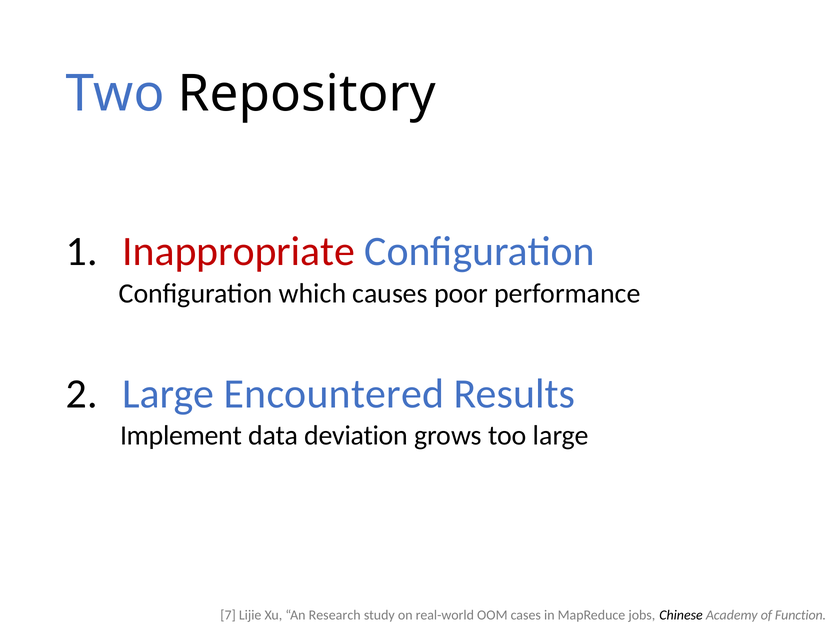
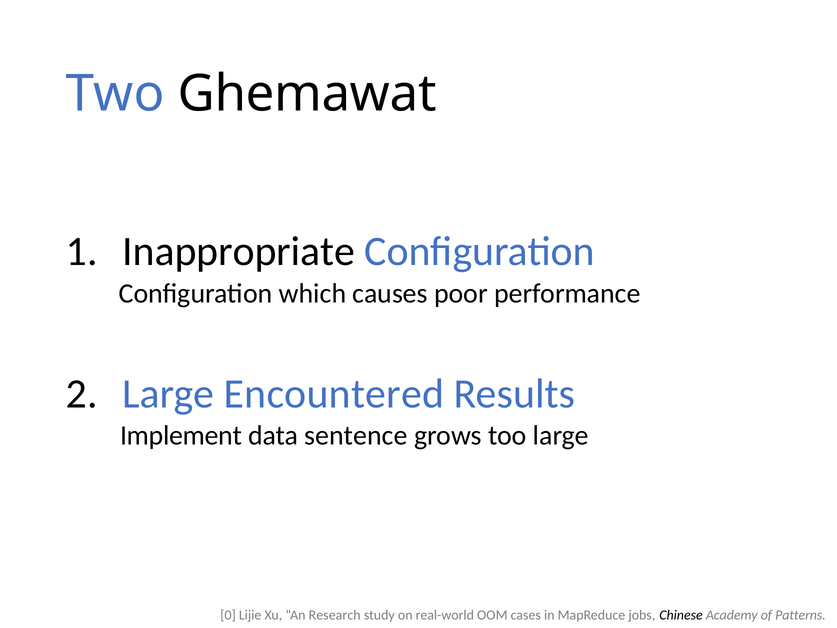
Repository: Repository -> Ghemawat (307, 94)
Inappropriate colour: red -> black (239, 252)
deviation: deviation -> sentence (356, 435)
7: 7 -> 0 (228, 615)
Function: Function -> Patterns (800, 615)
